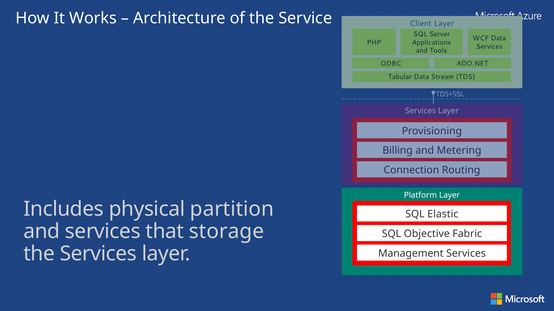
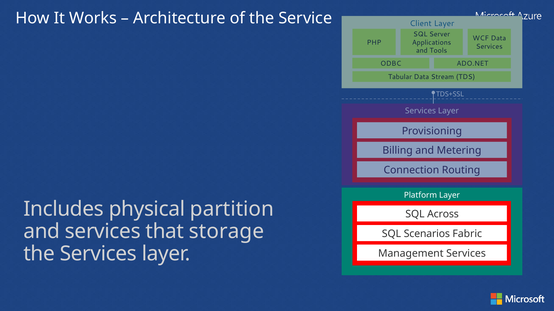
Elastic: Elastic -> Across (443, 215)
Objective: Objective -> Scenarios (427, 234)
